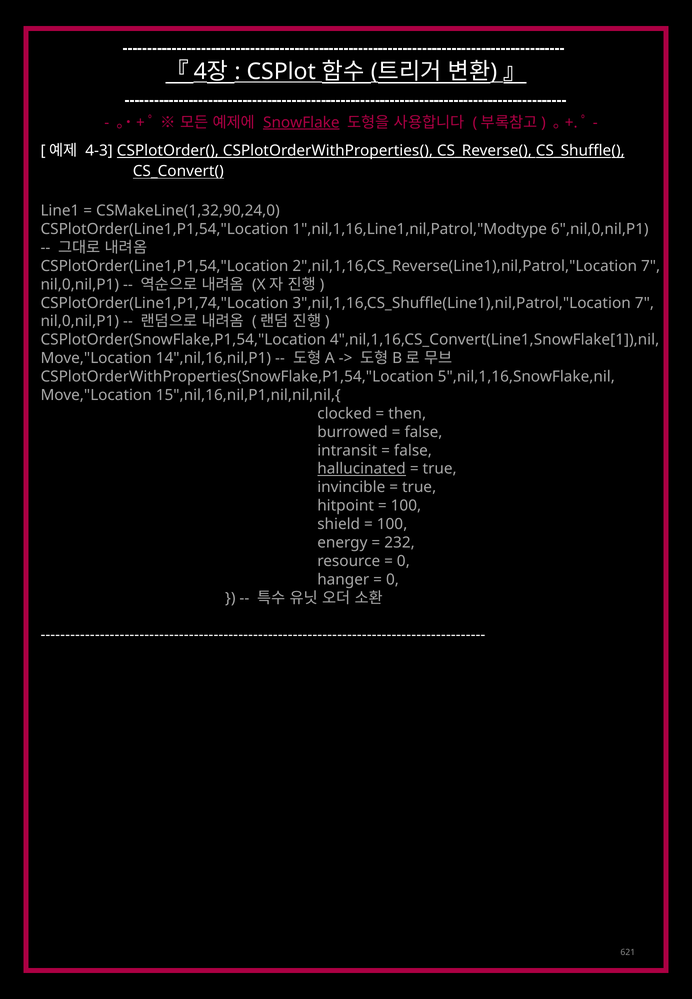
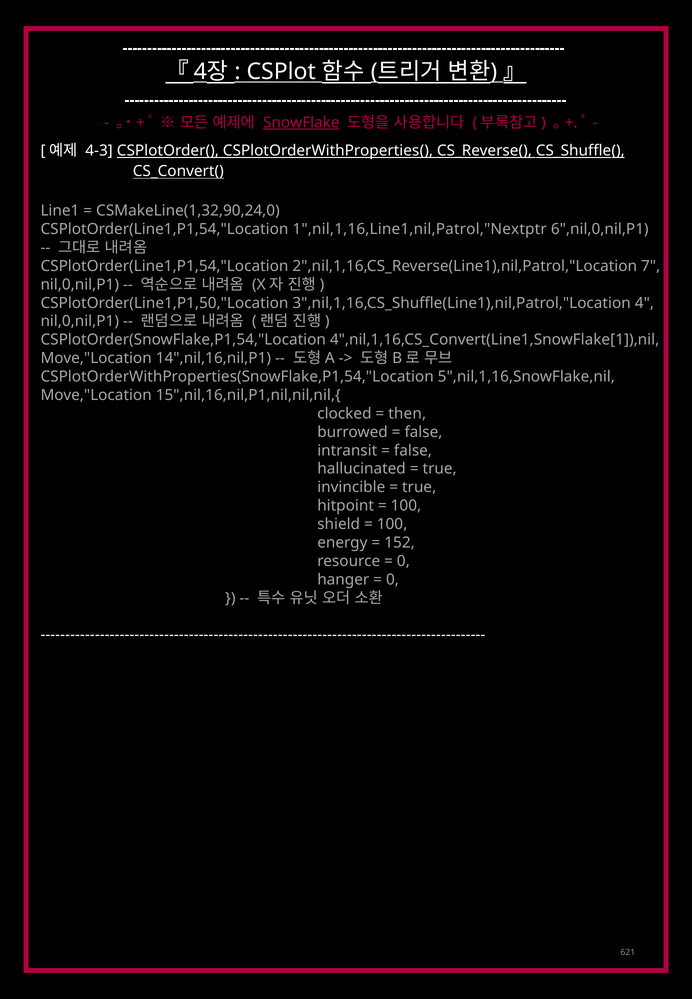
1",nil,1,16,Line1,nil,Patrol,"Modtype: 1",nil,1,16,Line1,nil,Patrol,"Modtype -> 1",nil,1,16,Line1,nil,Patrol,"Nextptr (420, 229)
CSPlotOrder(Line1,P1,74,"Location: CSPlotOrder(Line1,P1,74,"Location -> CSPlotOrder(Line1,P1,50,"Location (164, 303)
3",nil,1,16,CS_Shuffle(Line1),nil,Patrol,"Location 7: 7 -> 4 (644, 303)
hallucinated underline: present -> none (362, 469)
232: 232 -> 152 (400, 543)
